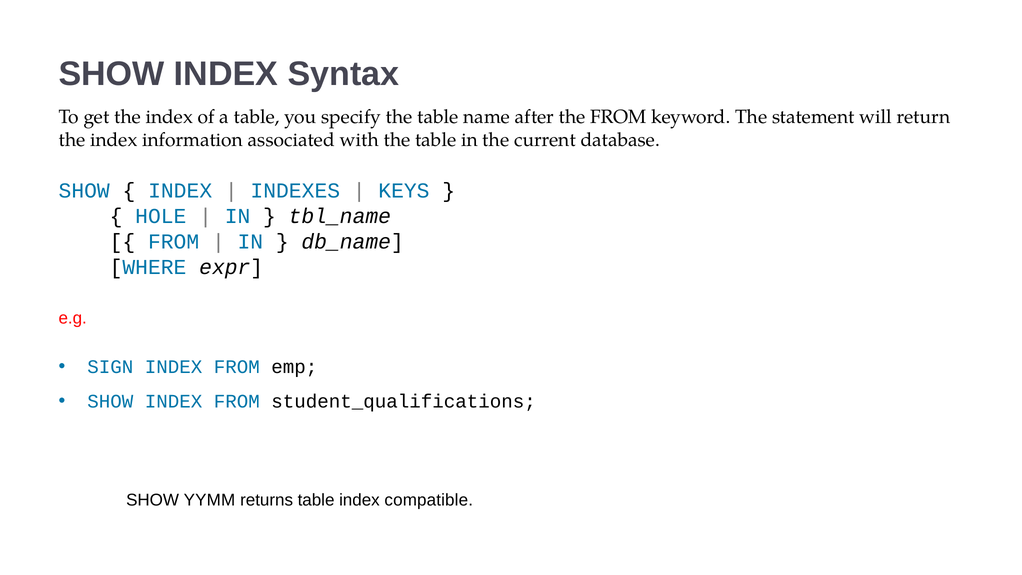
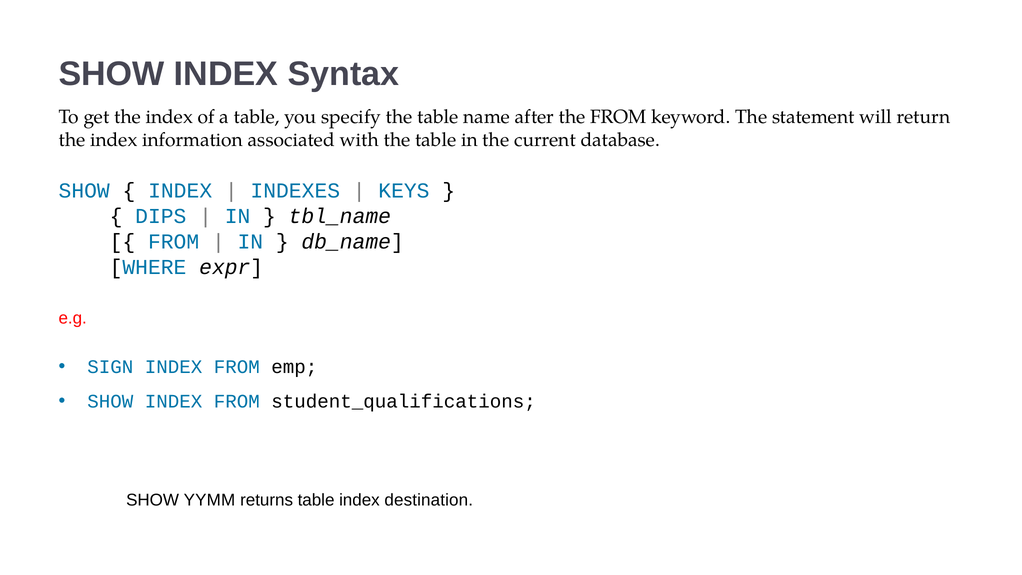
HOLE: HOLE -> DIPS (161, 216)
compatible: compatible -> destination (429, 500)
